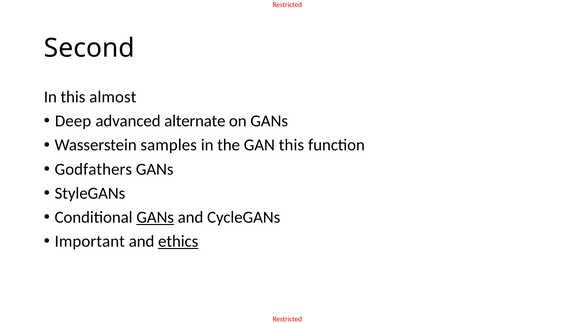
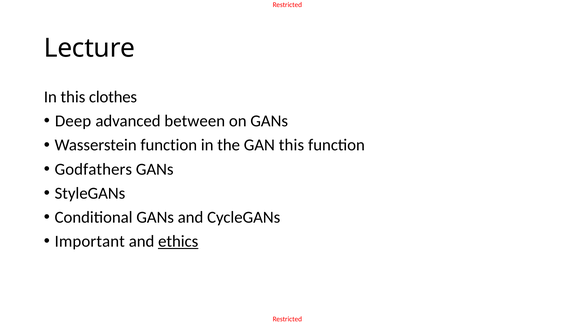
Second: Second -> Lecture (89, 48)
almost: almost -> clothes (113, 97)
alternate: alternate -> between (195, 121)
Wasserstein samples: samples -> function (169, 145)
GANs underline: present -> none (155, 218)
